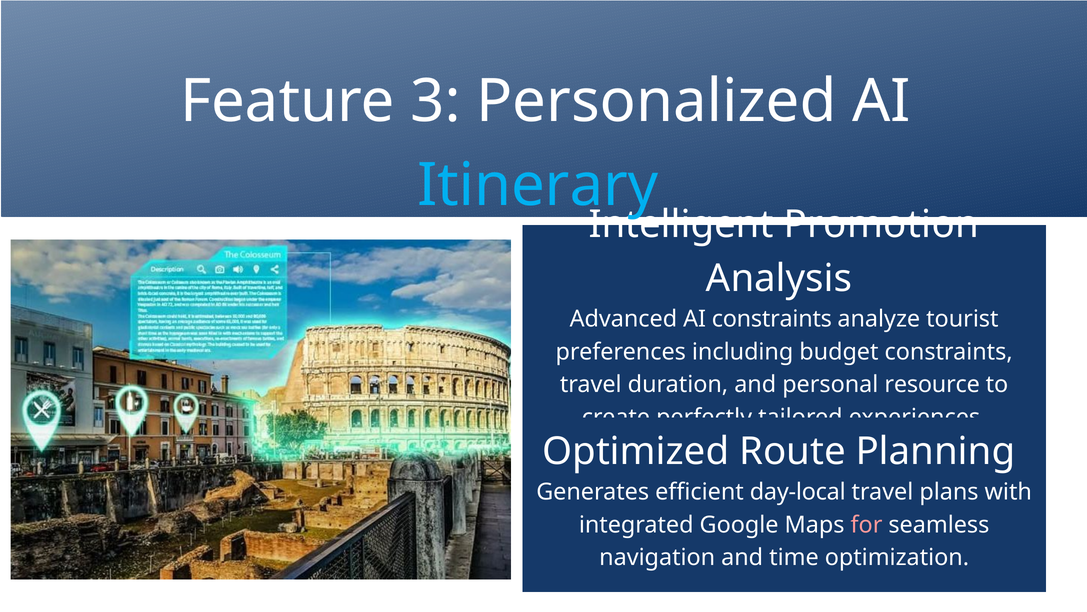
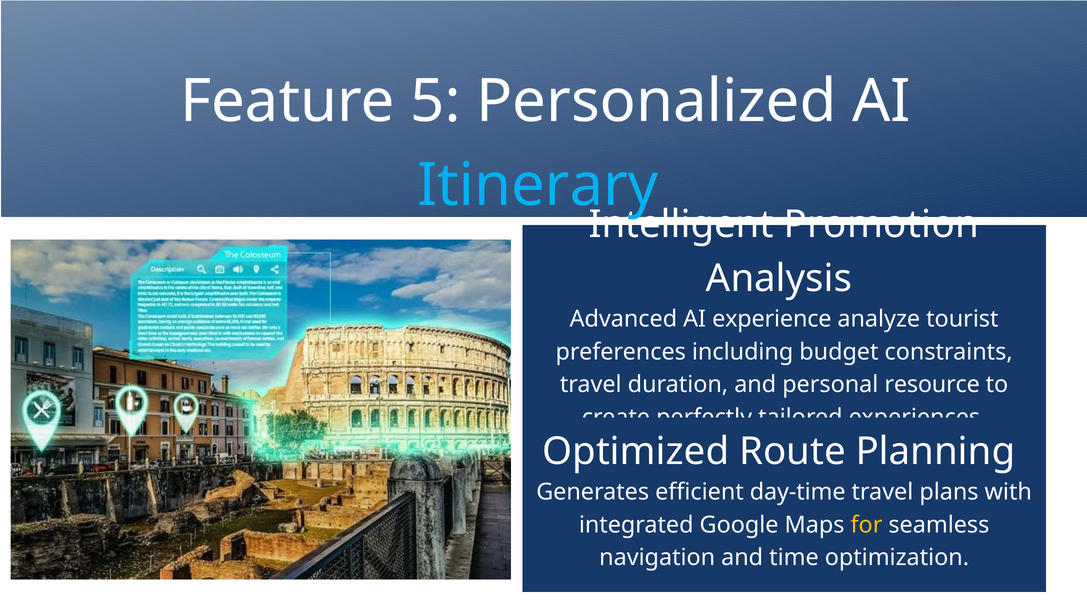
3: 3 -> 5 (436, 102)
AI constraints: constraints -> experience (772, 319)
day-local: day-local -> day-time (798, 492)
for colour: pink -> yellow (866, 524)
